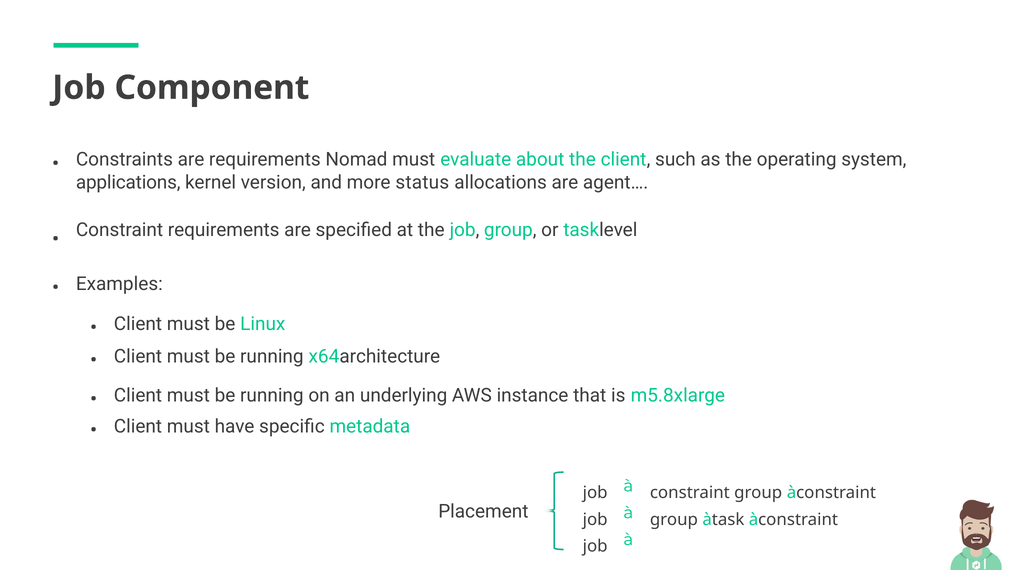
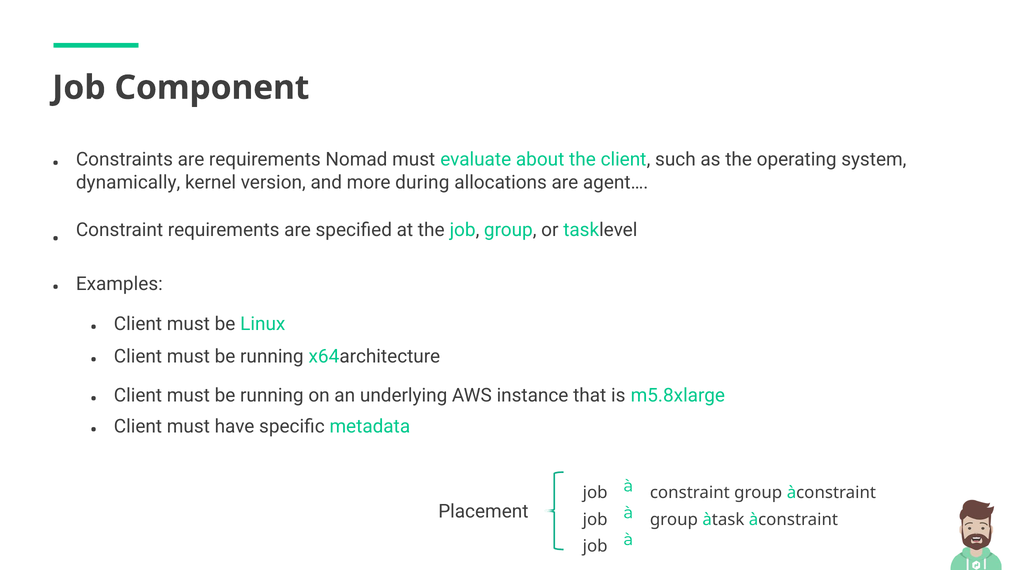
applications: applications -> dynamically (128, 182)
status: status -> during (422, 182)
